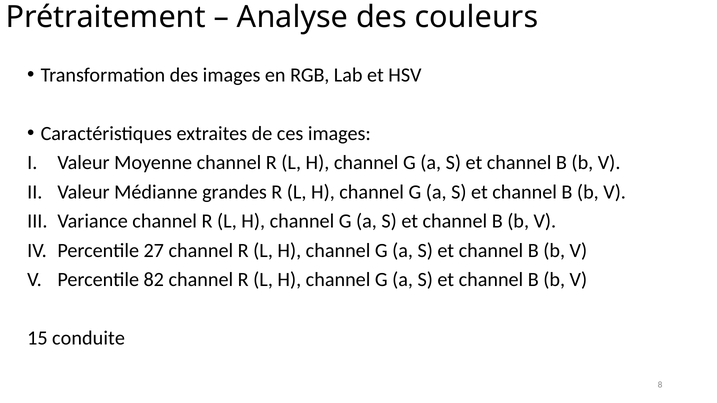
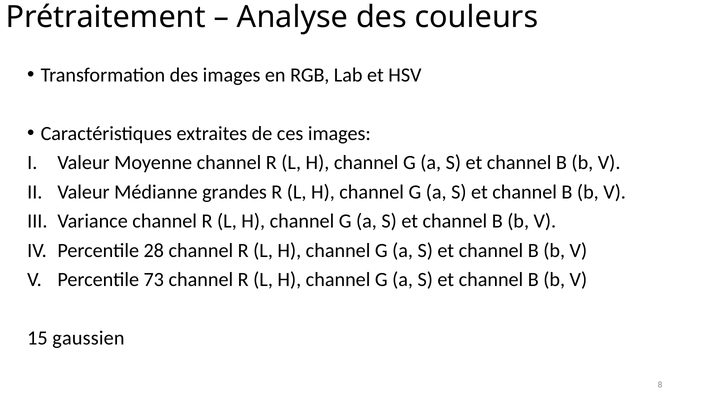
27: 27 -> 28 (154, 251)
82: 82 -> 73 (154, 280)
conduite: conduite -> gaussien (88, 338)
